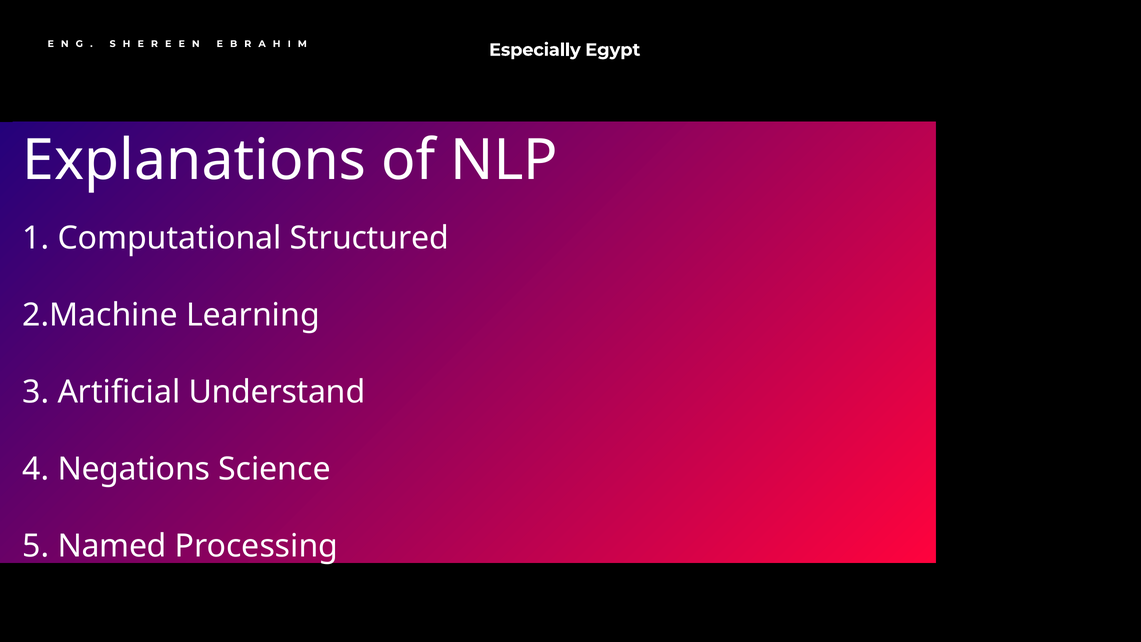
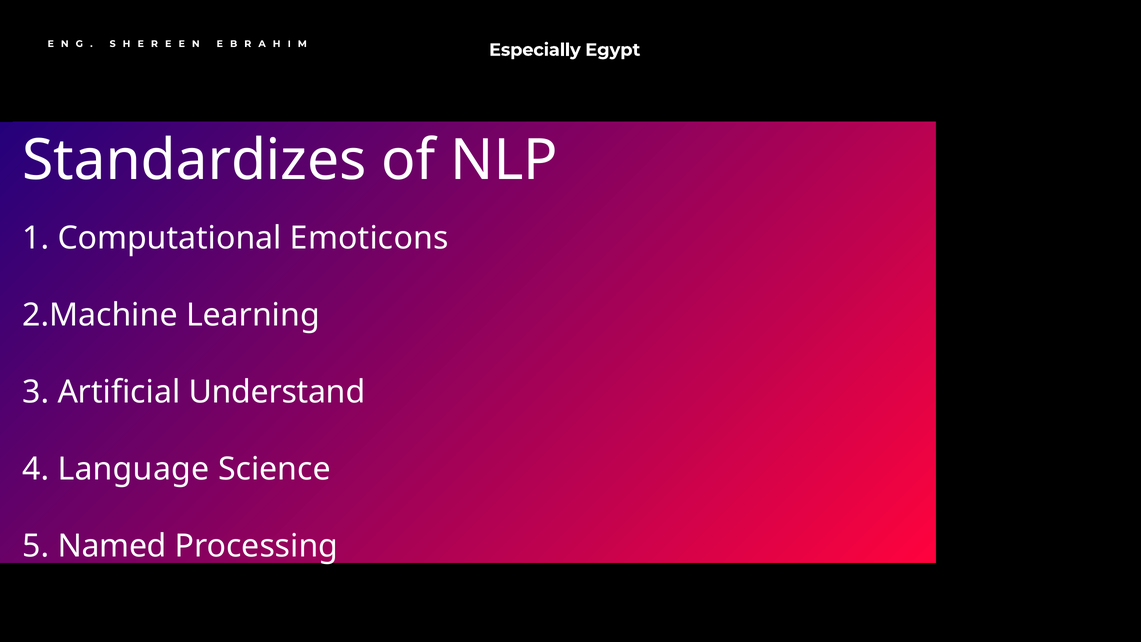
Explanations: Explanations -> Standardizes (194, 161)
Structured: Structured -> Emoticons (369, 238)
Negations: Negations -> Language (133, 469)
